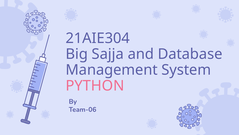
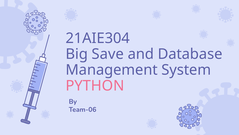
Sajja: Sajja -> Save (108, 54)
